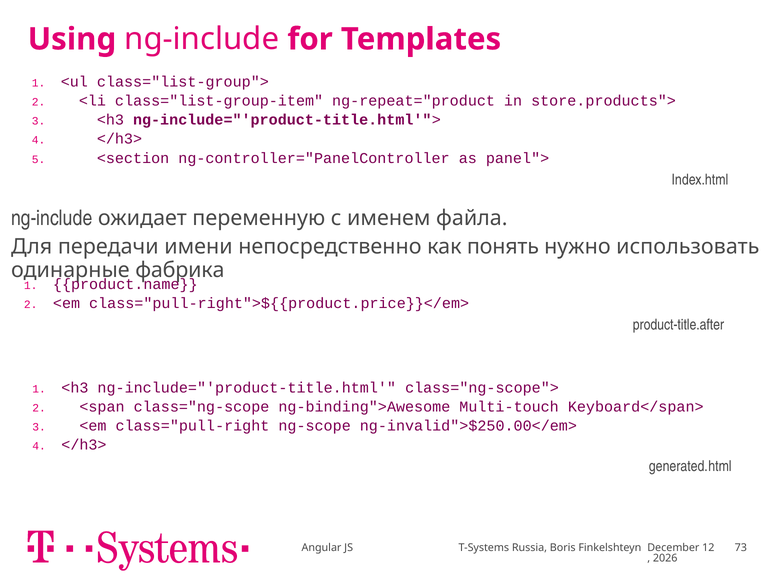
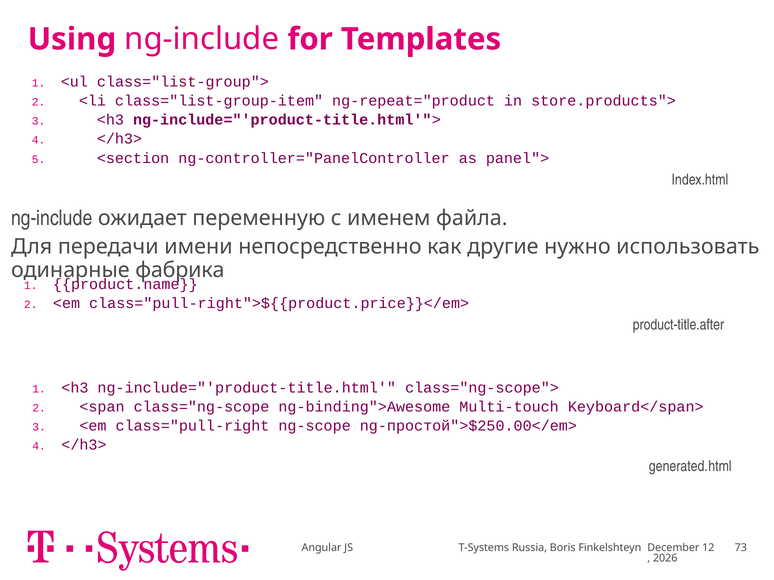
понять: понять -> другие (503, 247)
ng-invalid">$250.00</em>: ng-invalid">$250.00</em> -> ng-простой">$250.00</em> (468, 426)
